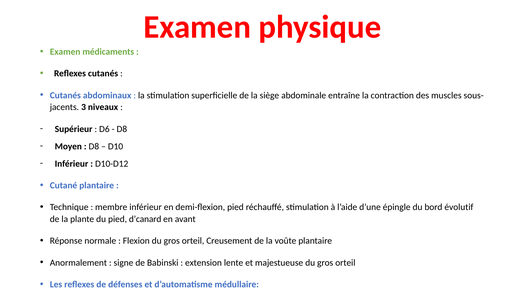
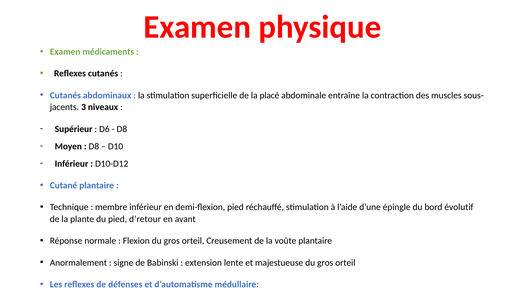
siège: siège -> placé (269, 95)
d’canard: d’canard -> d’retour (145, 219)
